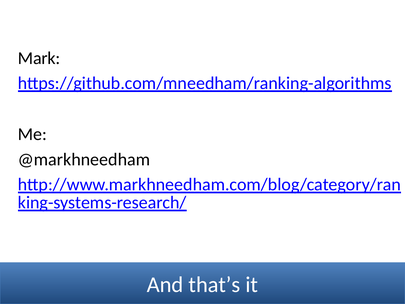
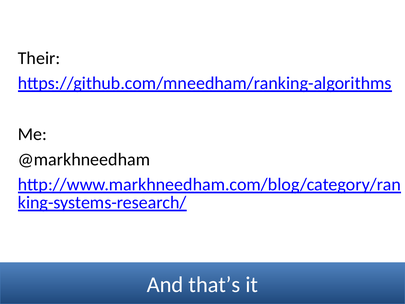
Mark: Mark -> Their (39, 58)
